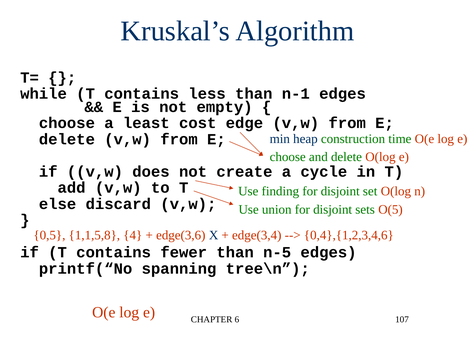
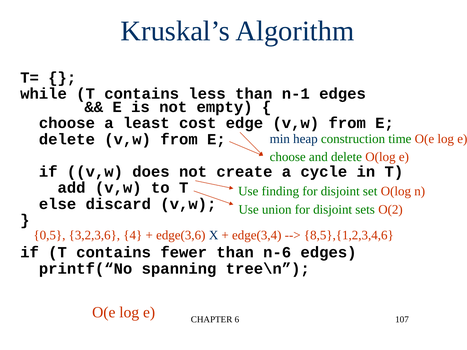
O(5: O(5 -> O(2 (390, 210)
1,1,5,8: 1,1,5,8 -> 3,2,3,6 (94, 235)
0,4},{1,2,3,4,6: 0,4},{1,2,3,4,6 -> 8,5},{1,2,3,4,6 (349, 235)
n-5: n-5 -> n-6 (277, 253)
